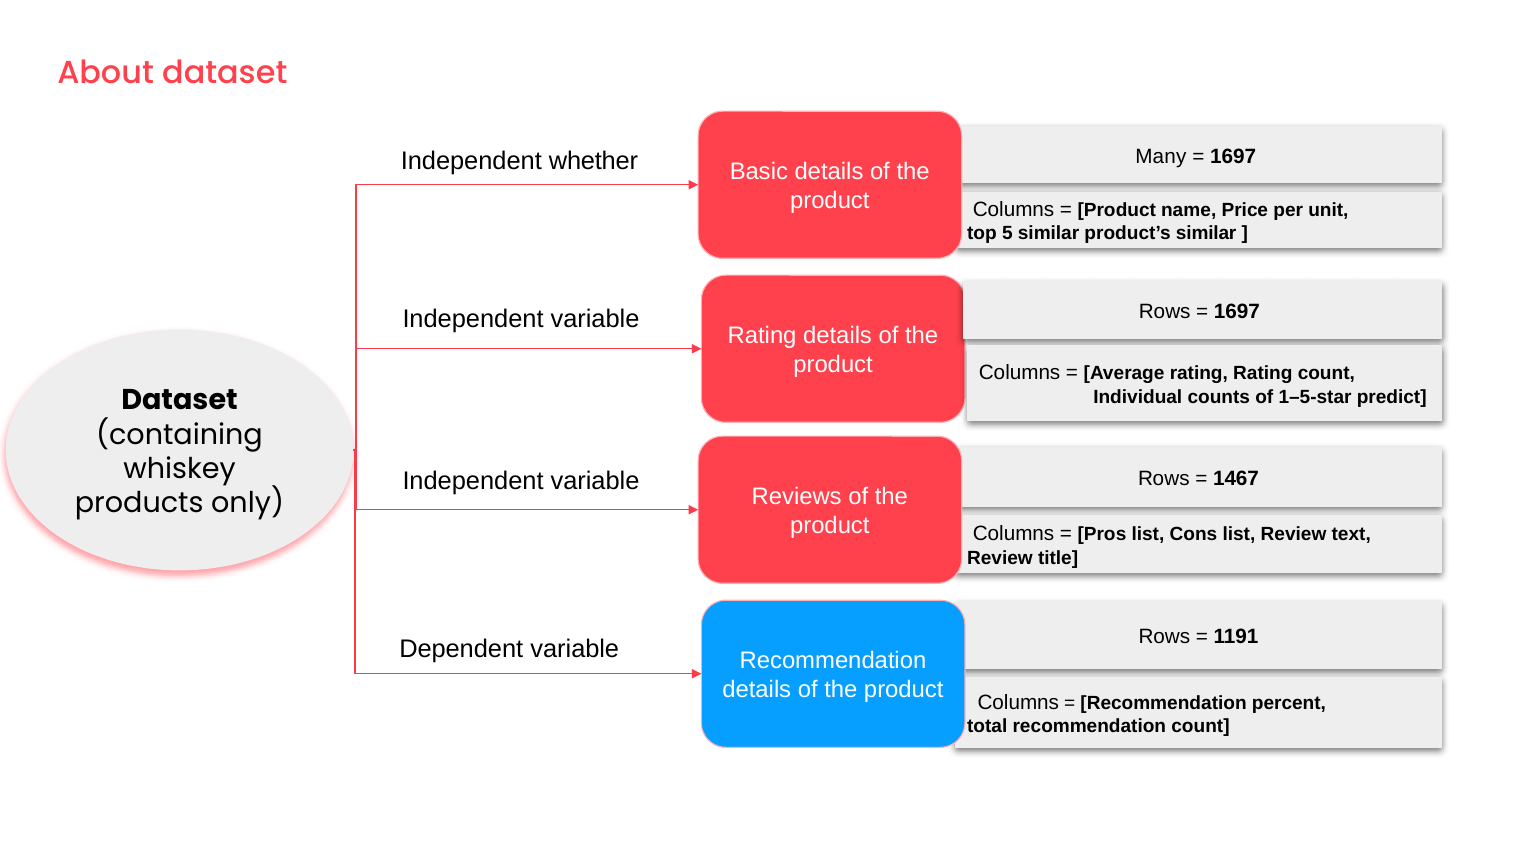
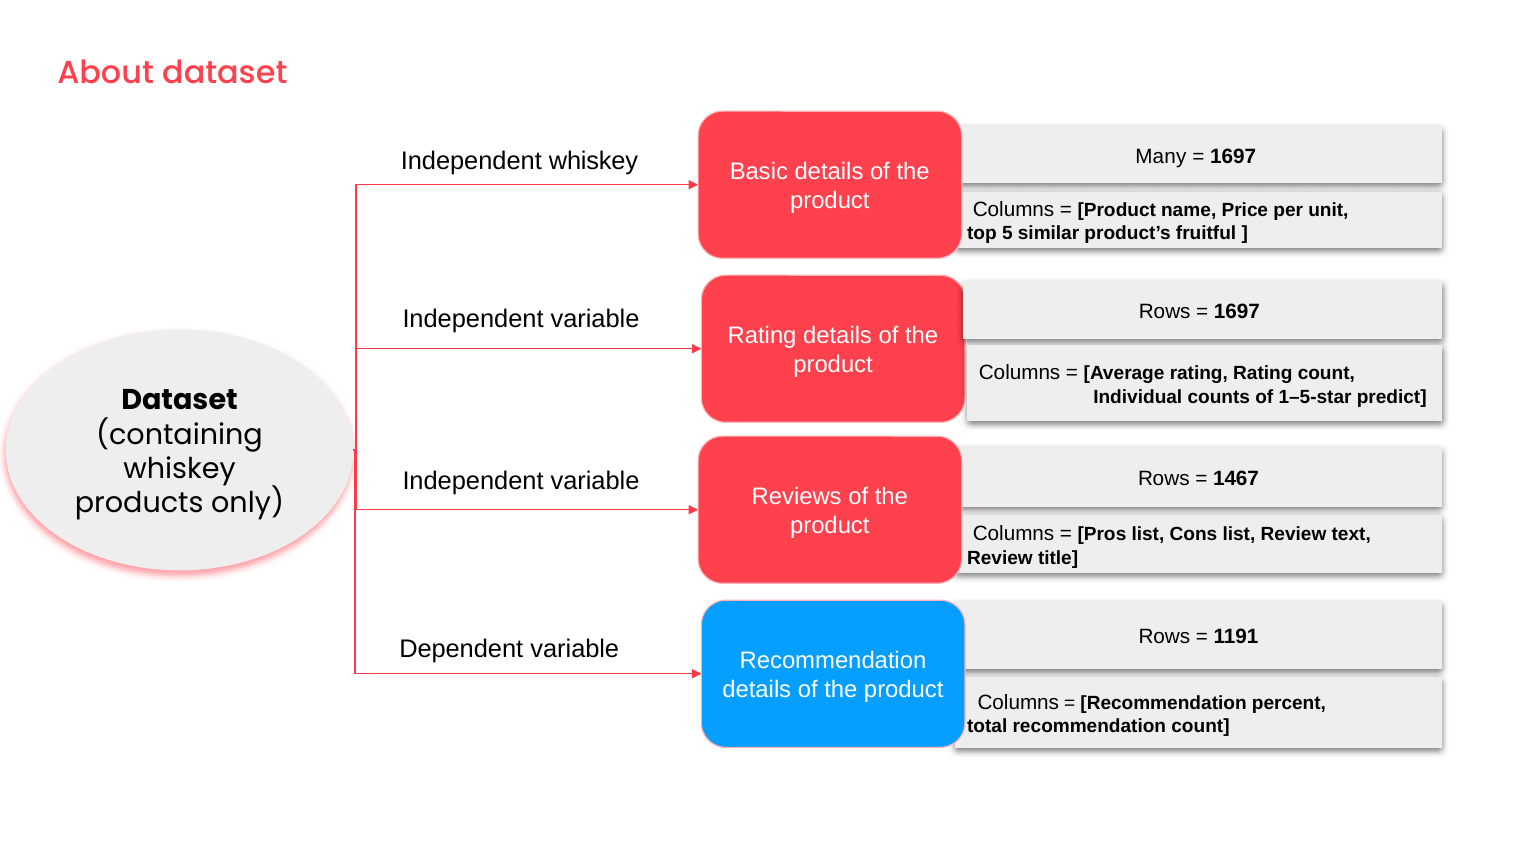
Independent whether: whether -> whiskey (593, 161)
product’s similar: similar -> fruitful (1206, 234)
